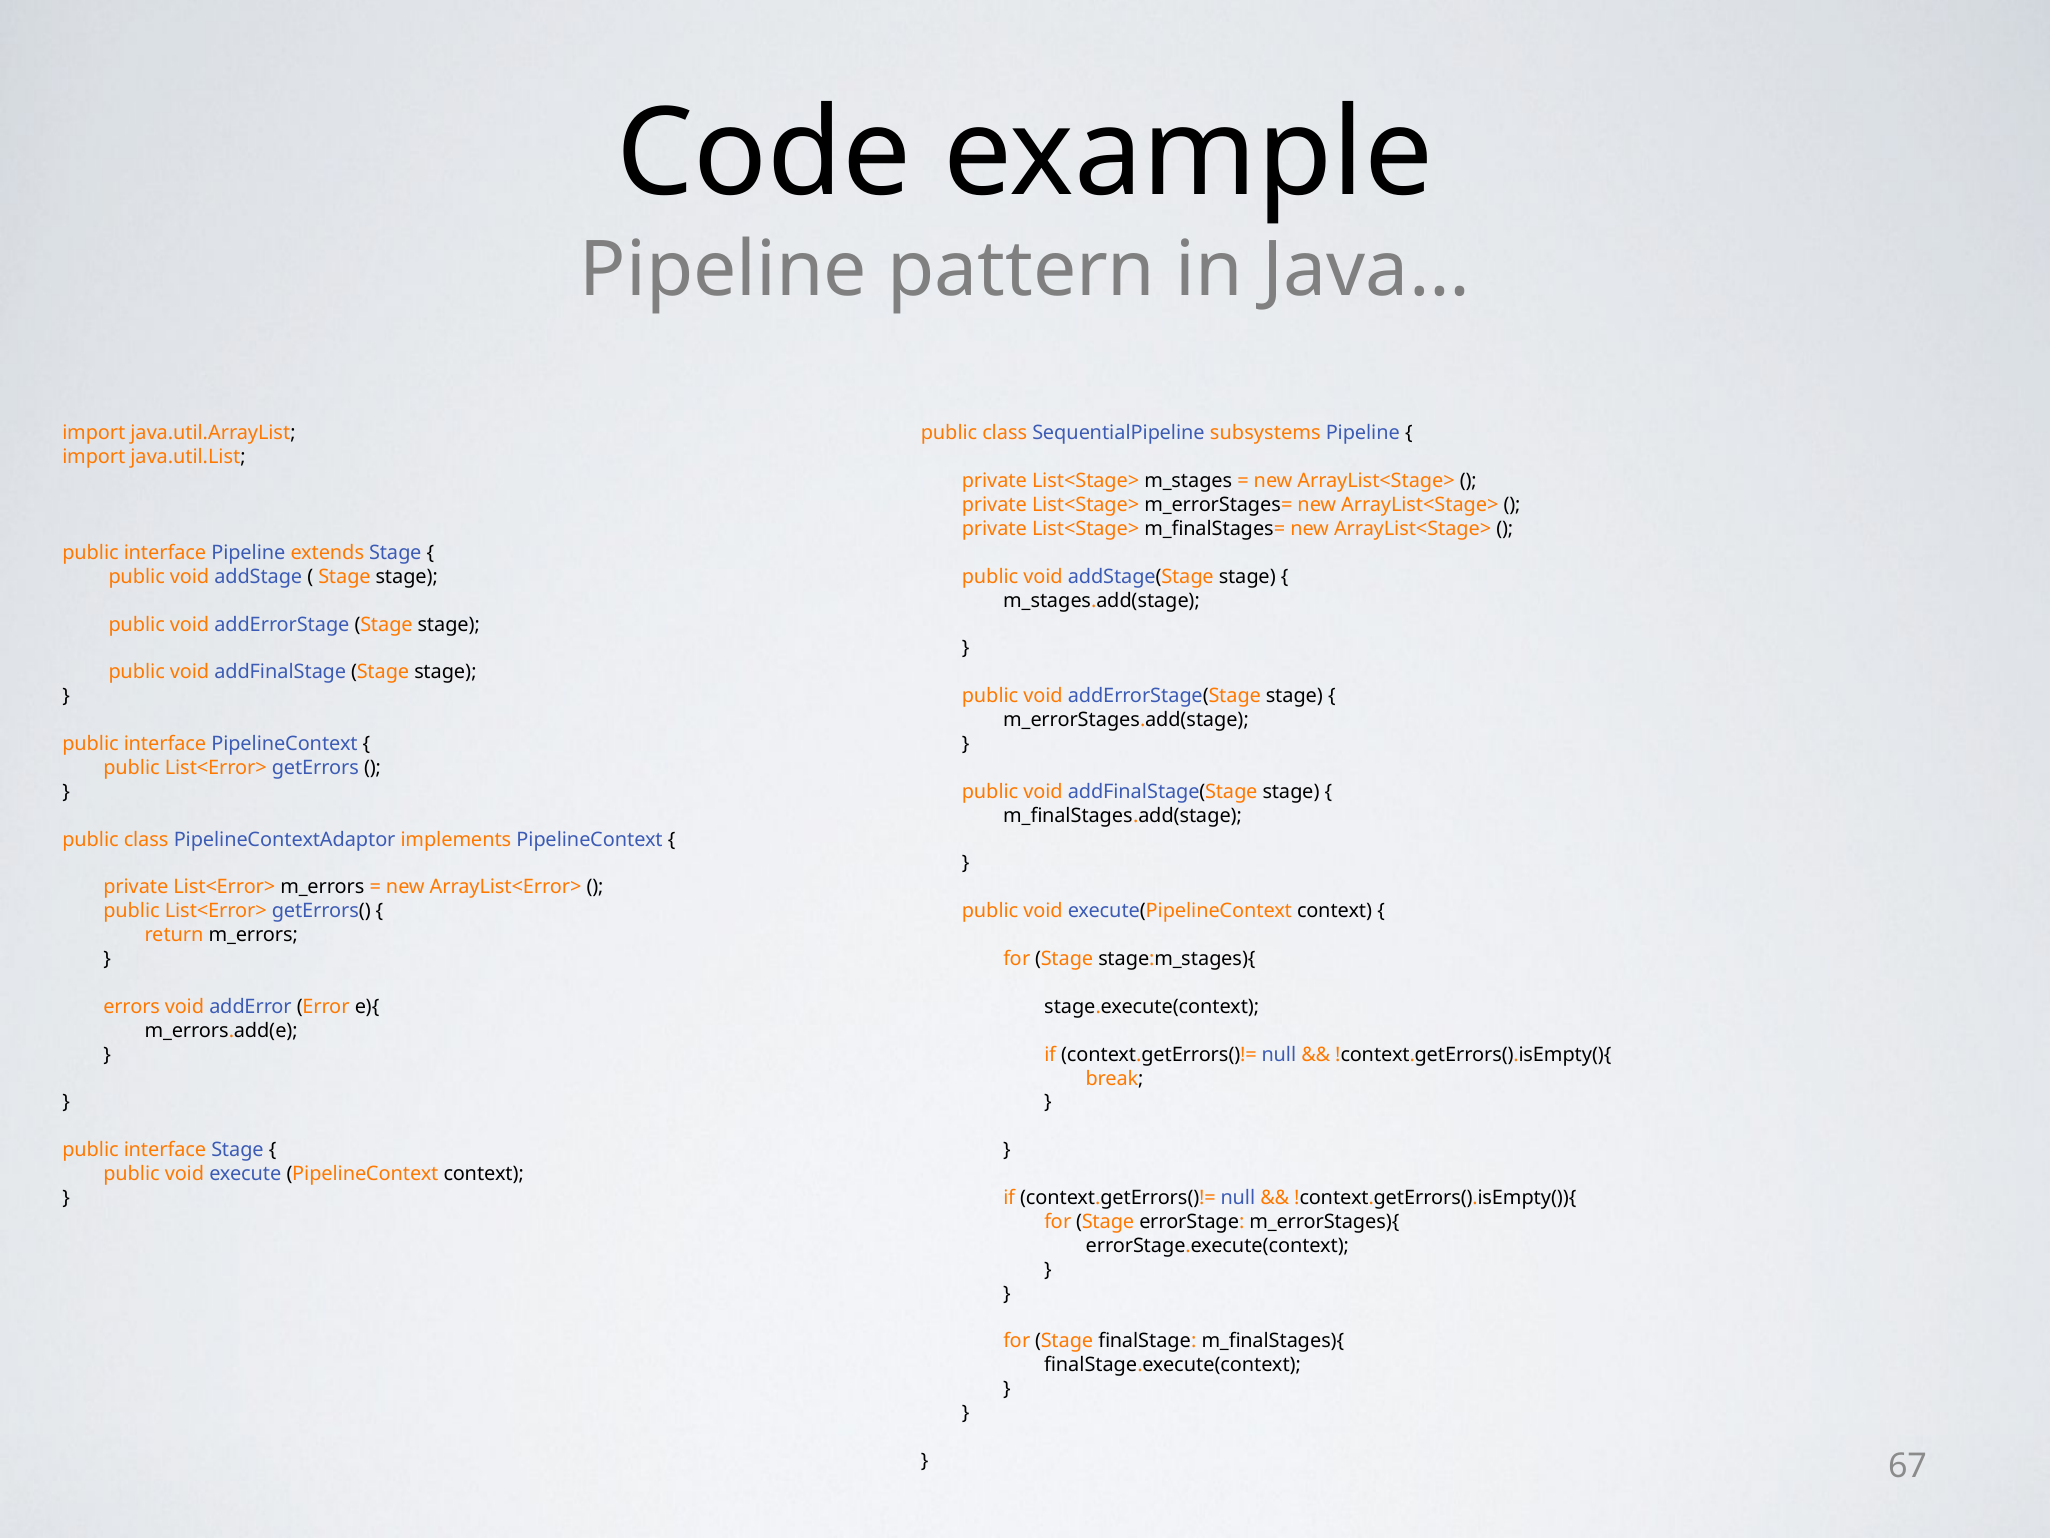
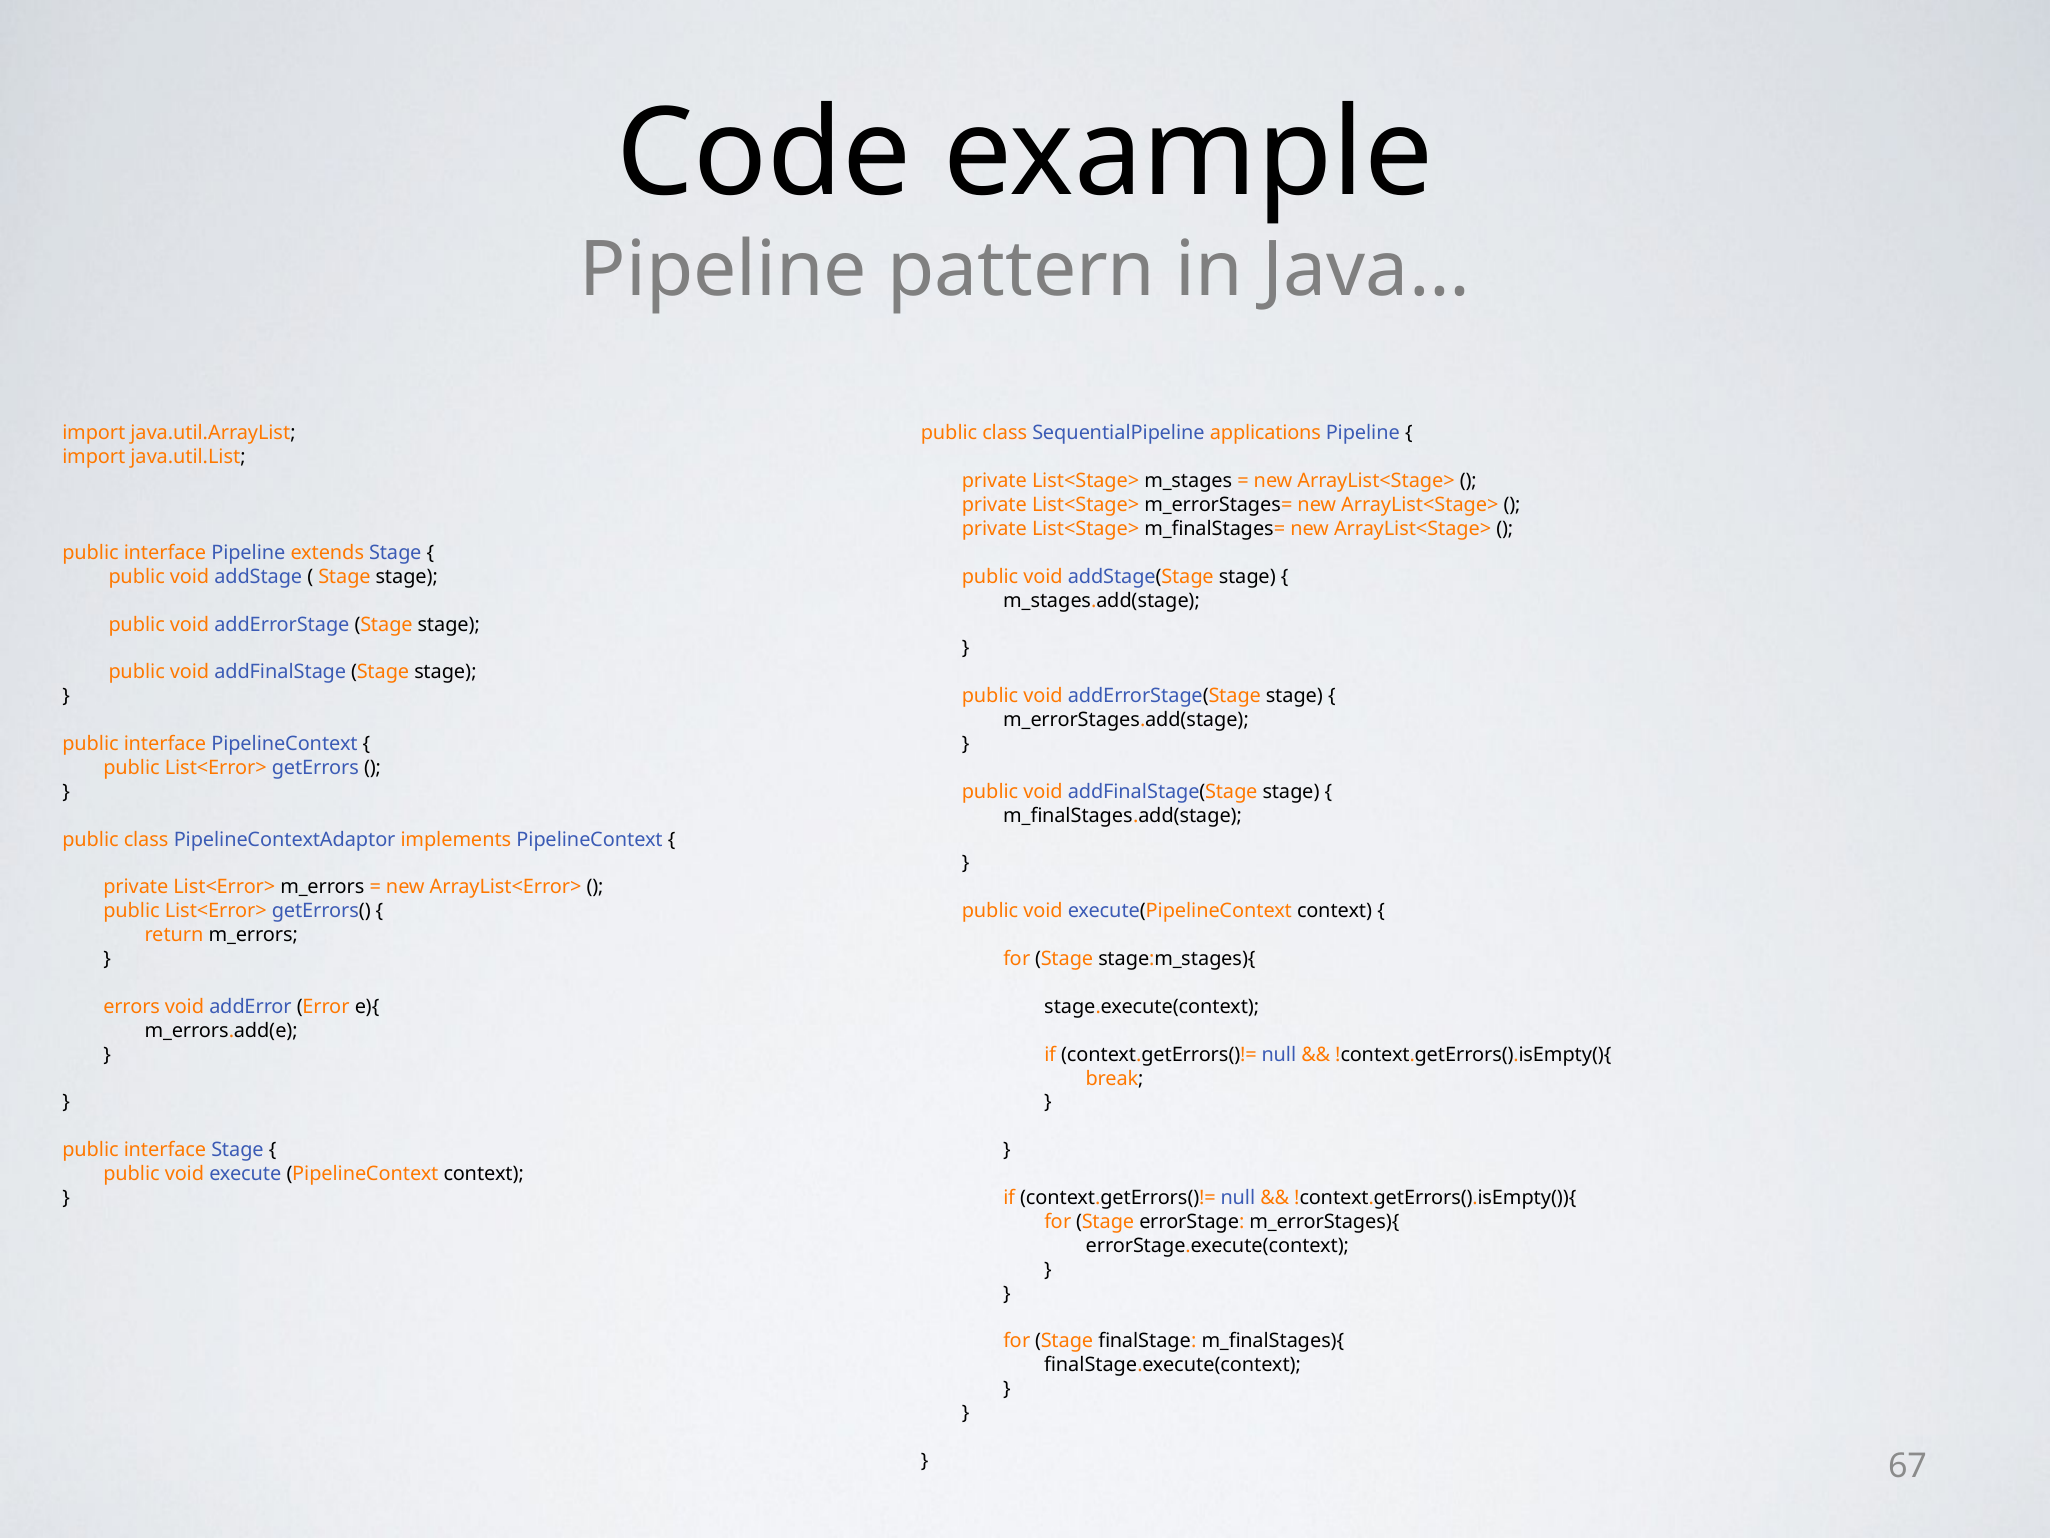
subsystems: subsystems -> applications (1265, 433)
